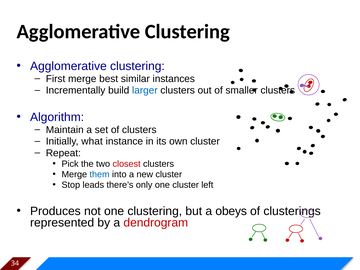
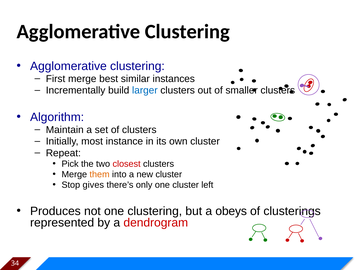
what: what -> most (92, 141)
them colour: blue -> orange (100, 174)
leads: leads -> gives (93, 185)
